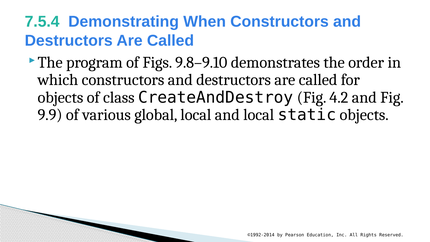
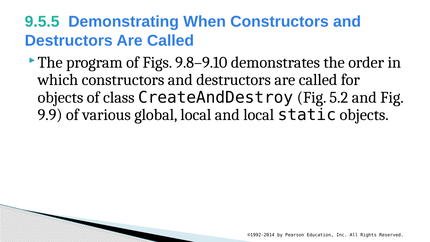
7.5.4: 7.5.4 -> 9.5.5 (42, 22)
4.2: 4.2 -> 5.2 (339, 97)
